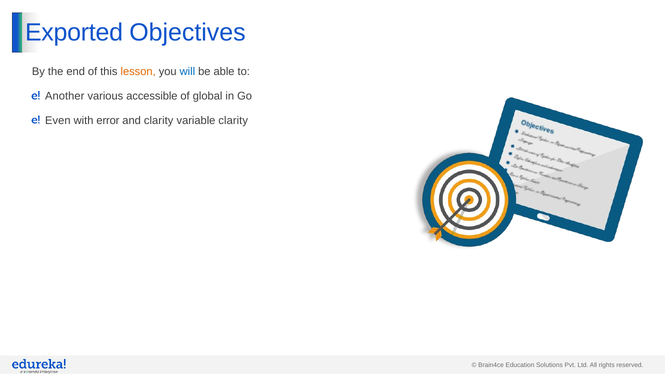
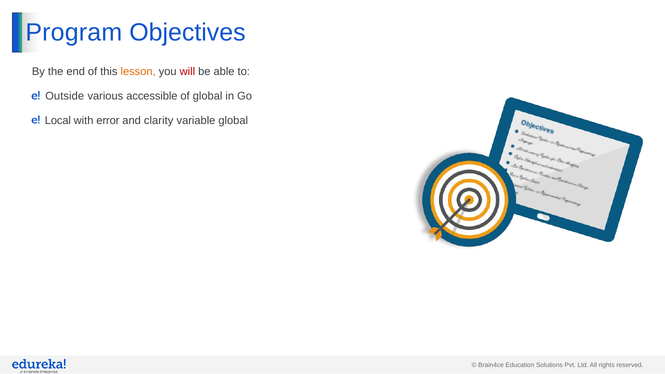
Exported: Exported -> Program (74, 32)
will colour: blue -> red (187, 72)
Another: Another -> Outside (65, 96)
Even: Even -> Local (58, 120)
variable clarity: clarity -> global (233, 120)
